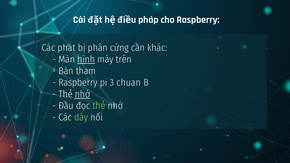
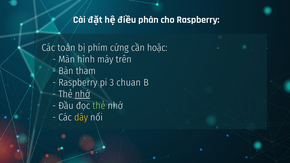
pháp: pháp -> phân (148, 20)
phát: phát -> toán (66, 48)
phân: phân -> phím (98, 48)
khác: khác -> hoặc (157, 48)
hình underline: present -> none (86, 59)
dây colour: light green -> yellow (81, 117)
